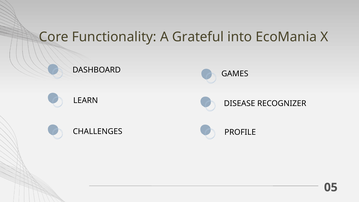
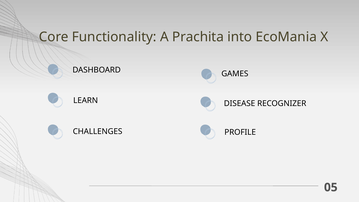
Grateful: Grateful -> Prachita (198, 37)
